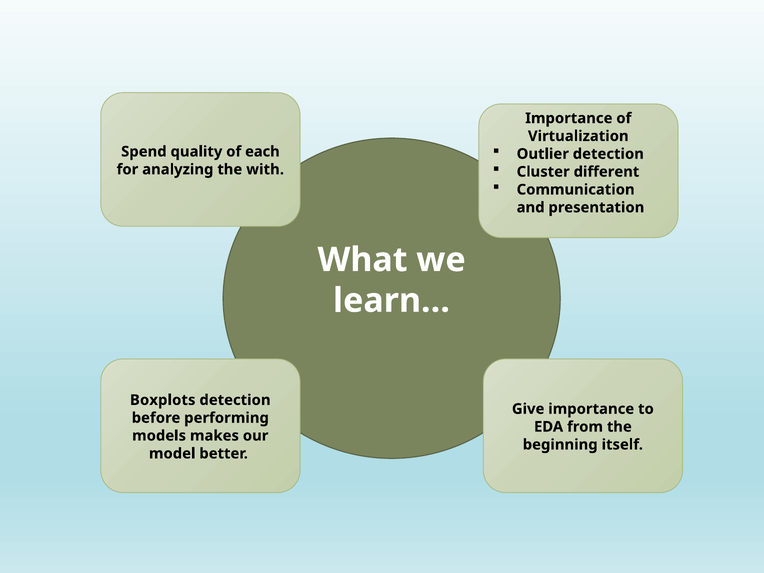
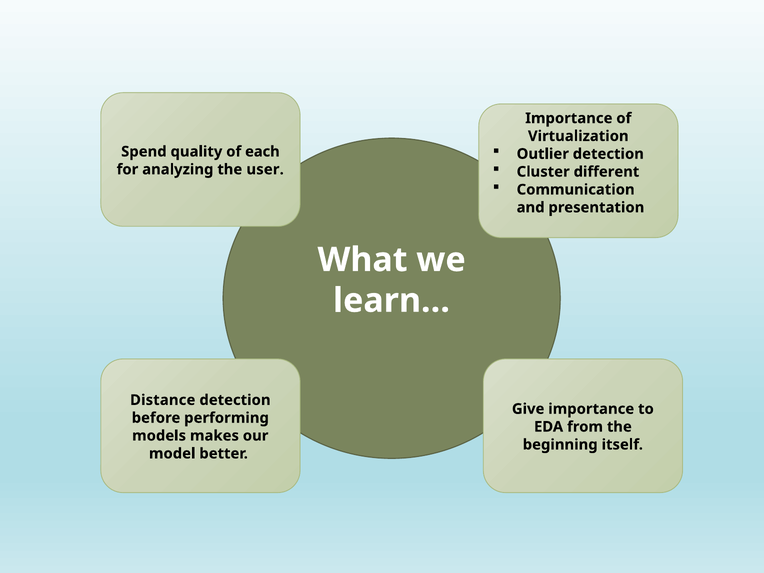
with: with -> user (265, 169)
Boxplots: Boxplots -> Distance (163, 400)
